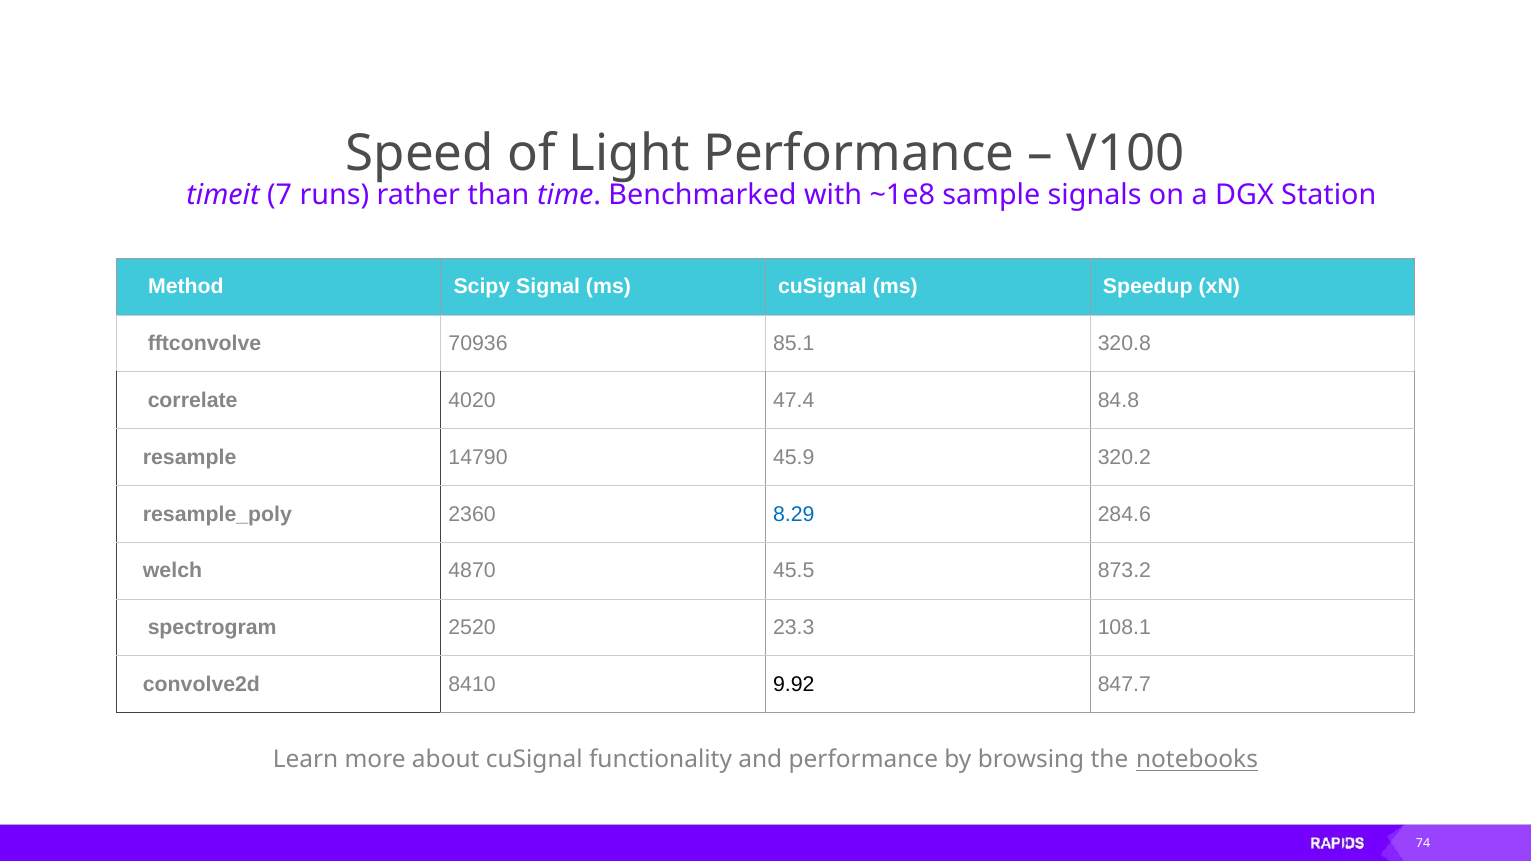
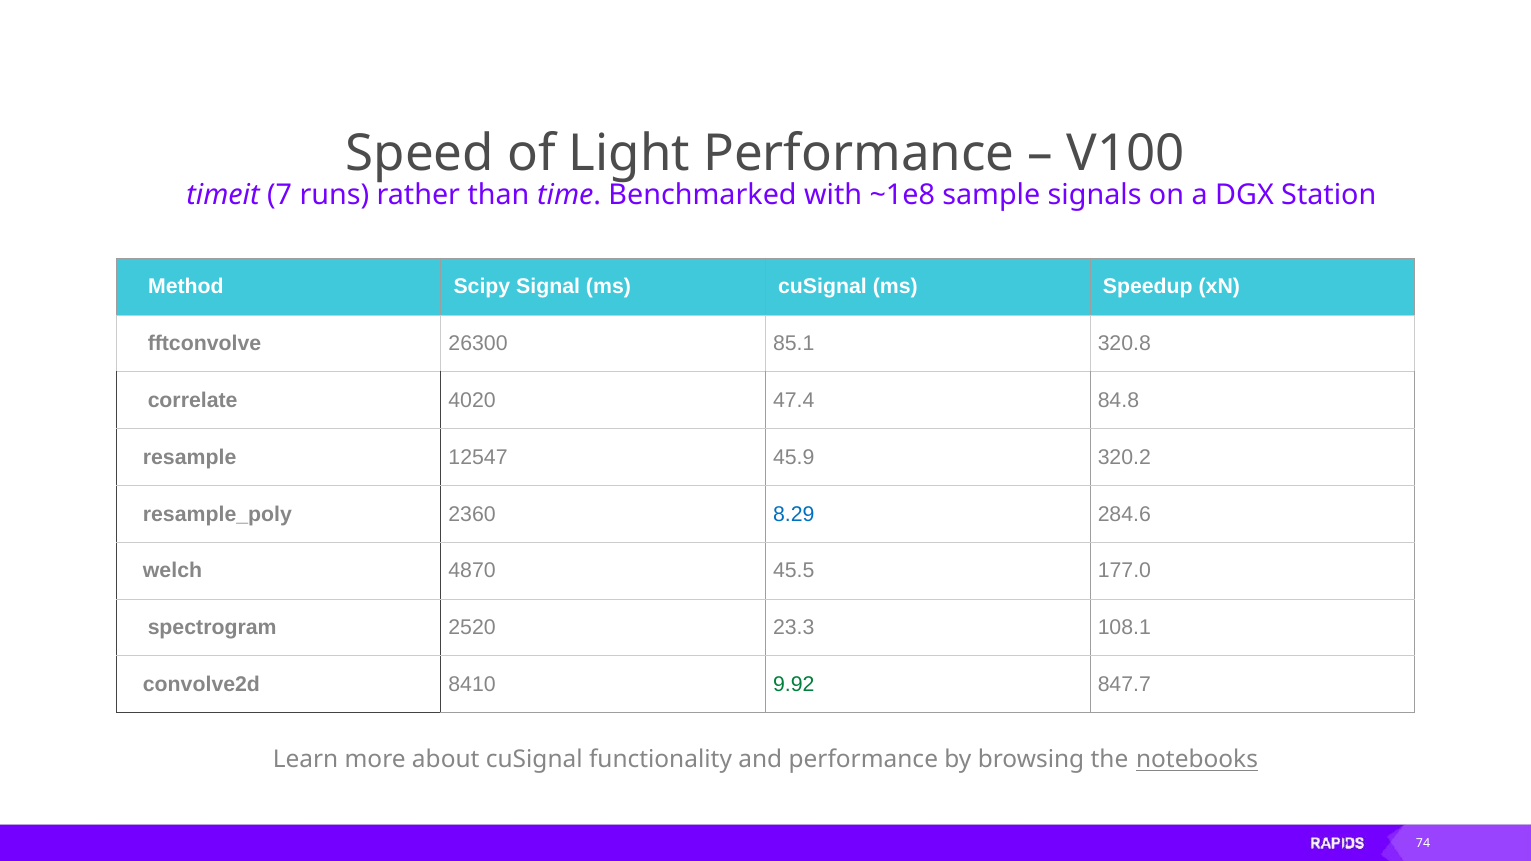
70936: 70936 -> 26300 (478, 344)
14790: 14790 -> 12547 (478, 457)
873.2: 873.2 -> 177.0 (1124, 571)
9.92 colour: black -> green (794, 685)
